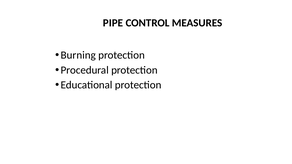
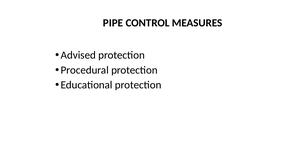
Burning: Burning -> Advised (78, 55)
